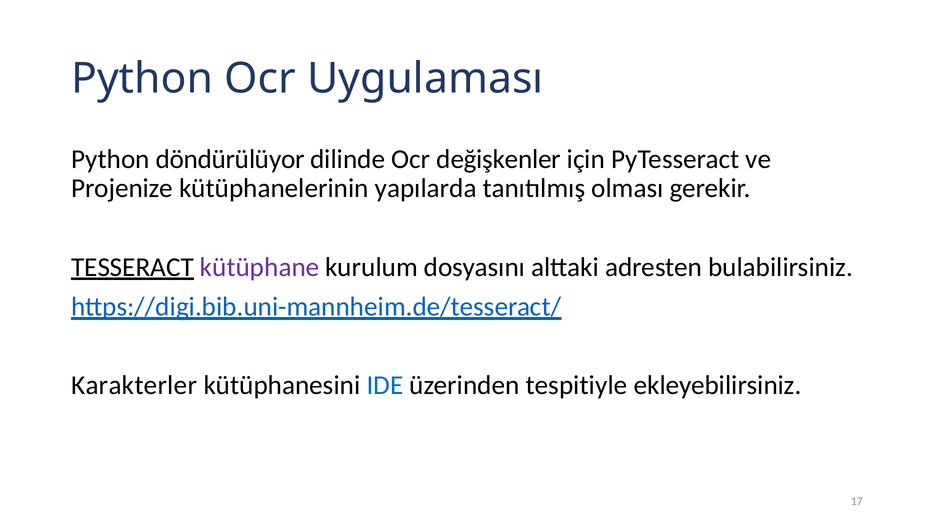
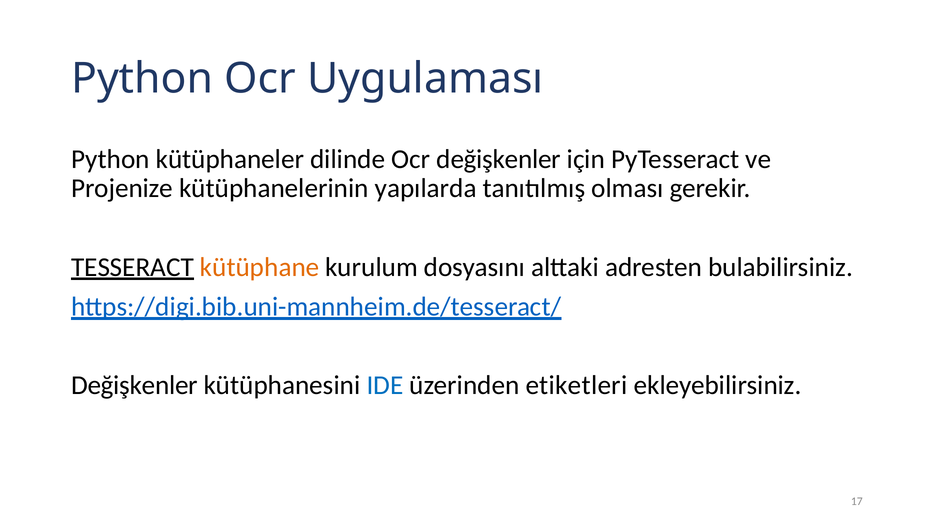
döndürülüyor: döndürülüyor -> kütüphaneler (230, 159)
kütüphane colour: purple -> orange (260, 267)
Karakterler: Karakterler -> Değişkenler (134, 385)
tespitiyle: tespitiyle -> etiketleri (576, 385)
